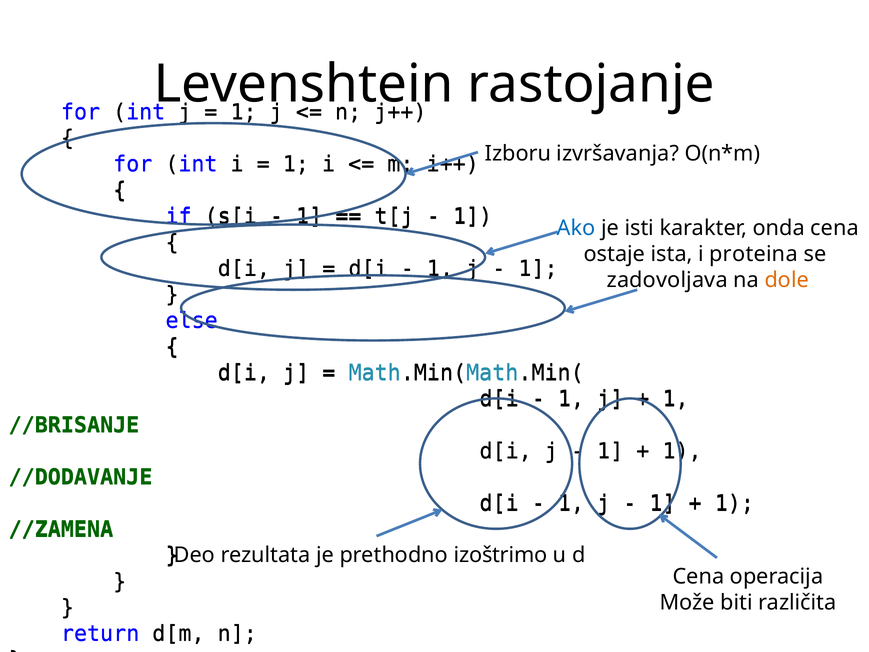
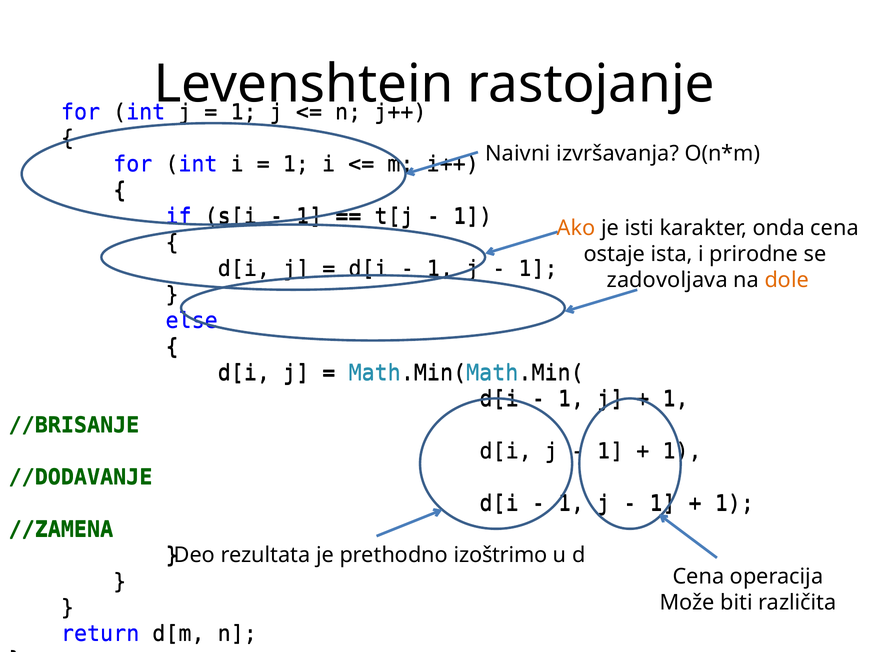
Izboru: Izboru -> Naivni (518, 153)
Ako colour: blue -> orange (576, 228)
proteina: proteina -> prirodne (754, 254)
